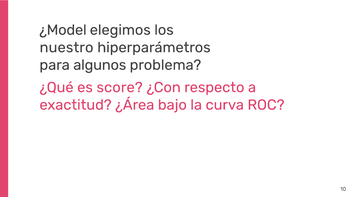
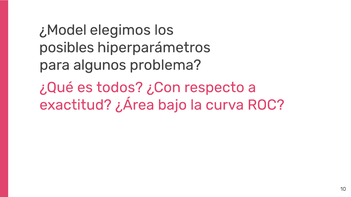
nuestro: nuestro -> posibles (67, 48)
score: score -> todos (120, 88)
